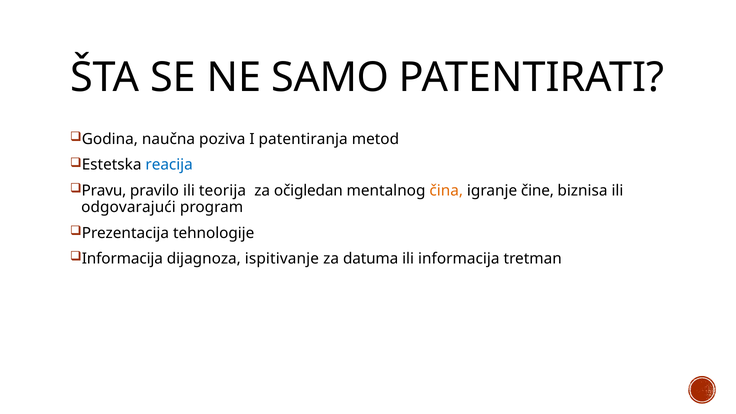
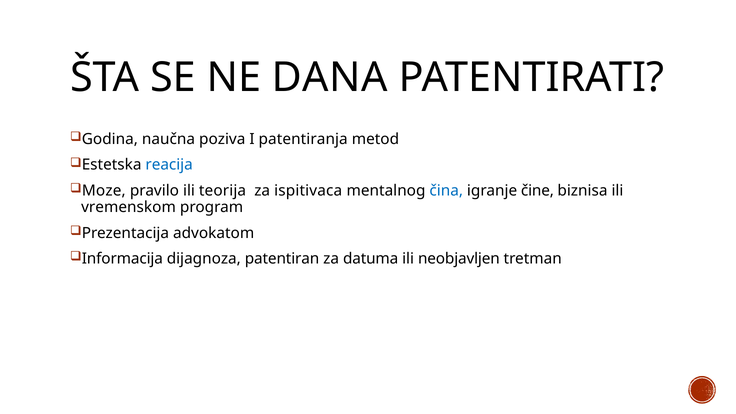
SAMO: SAMO -> DANA (330, 78)
Pravu: Pravu -> Moze (104, 191)
očigledan: očigledan -> ispitivaca (308, 191)
čina colour: orange -> blue (446, 191)
odgovarajući: odgovarajući -> vremenskom (129, 207)
tehnologije: tehnologije -> advokatom (214, 233)
ispitivanje: ispitivanje -> patentiran (282, 259)
ili informacija: informacija -> neobjavljen (459, 259)
